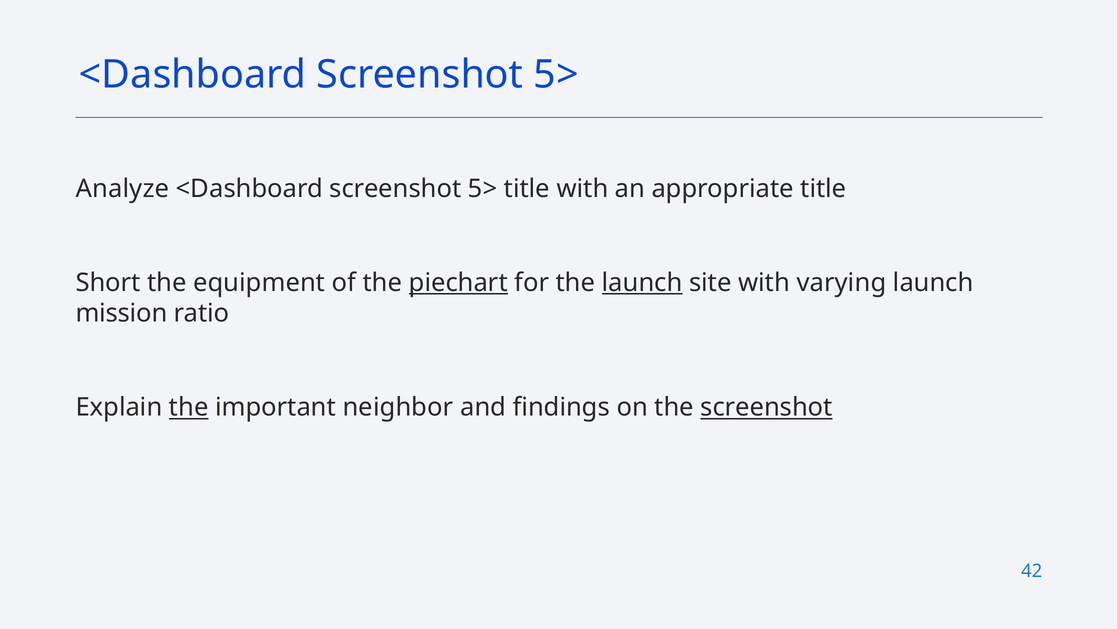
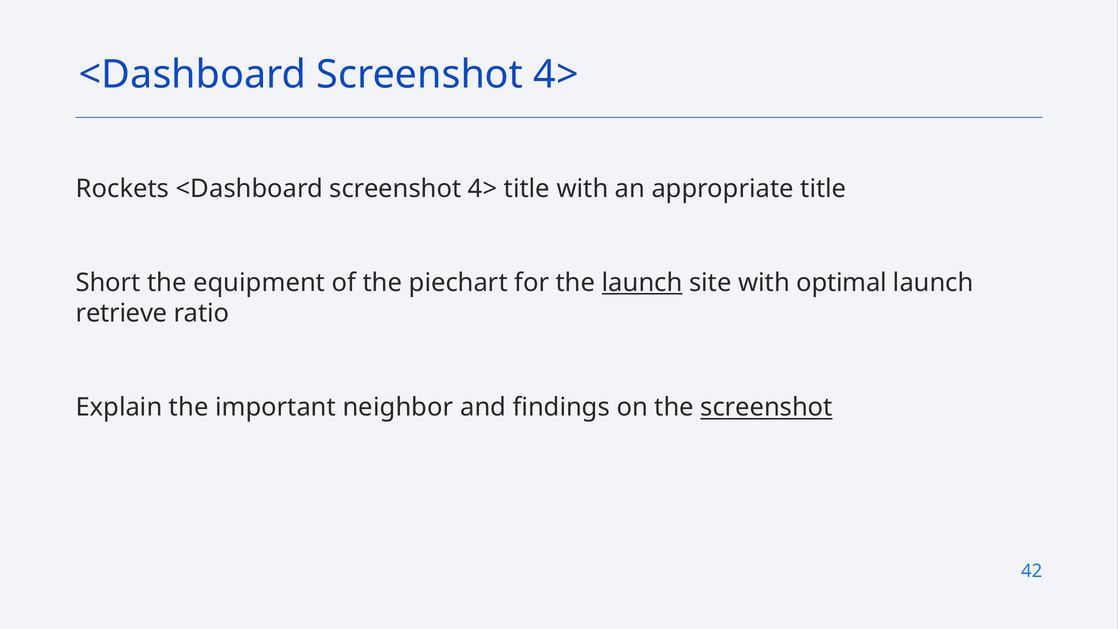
5>: 5> -> 4> (556, 75)
Analyze: Analyze -> Rockets (122, 189)
5>: 5> -> 4> (483, 189)
piechart underline: present -> none (458, 283)
varying: varying -> optimal (842, 283)
mission: mission -> retrieve (122, 313)
the underline: present -> none (189, 407)
